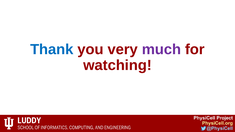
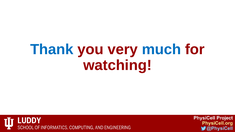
much colour: purple -> blue (161, 50)
